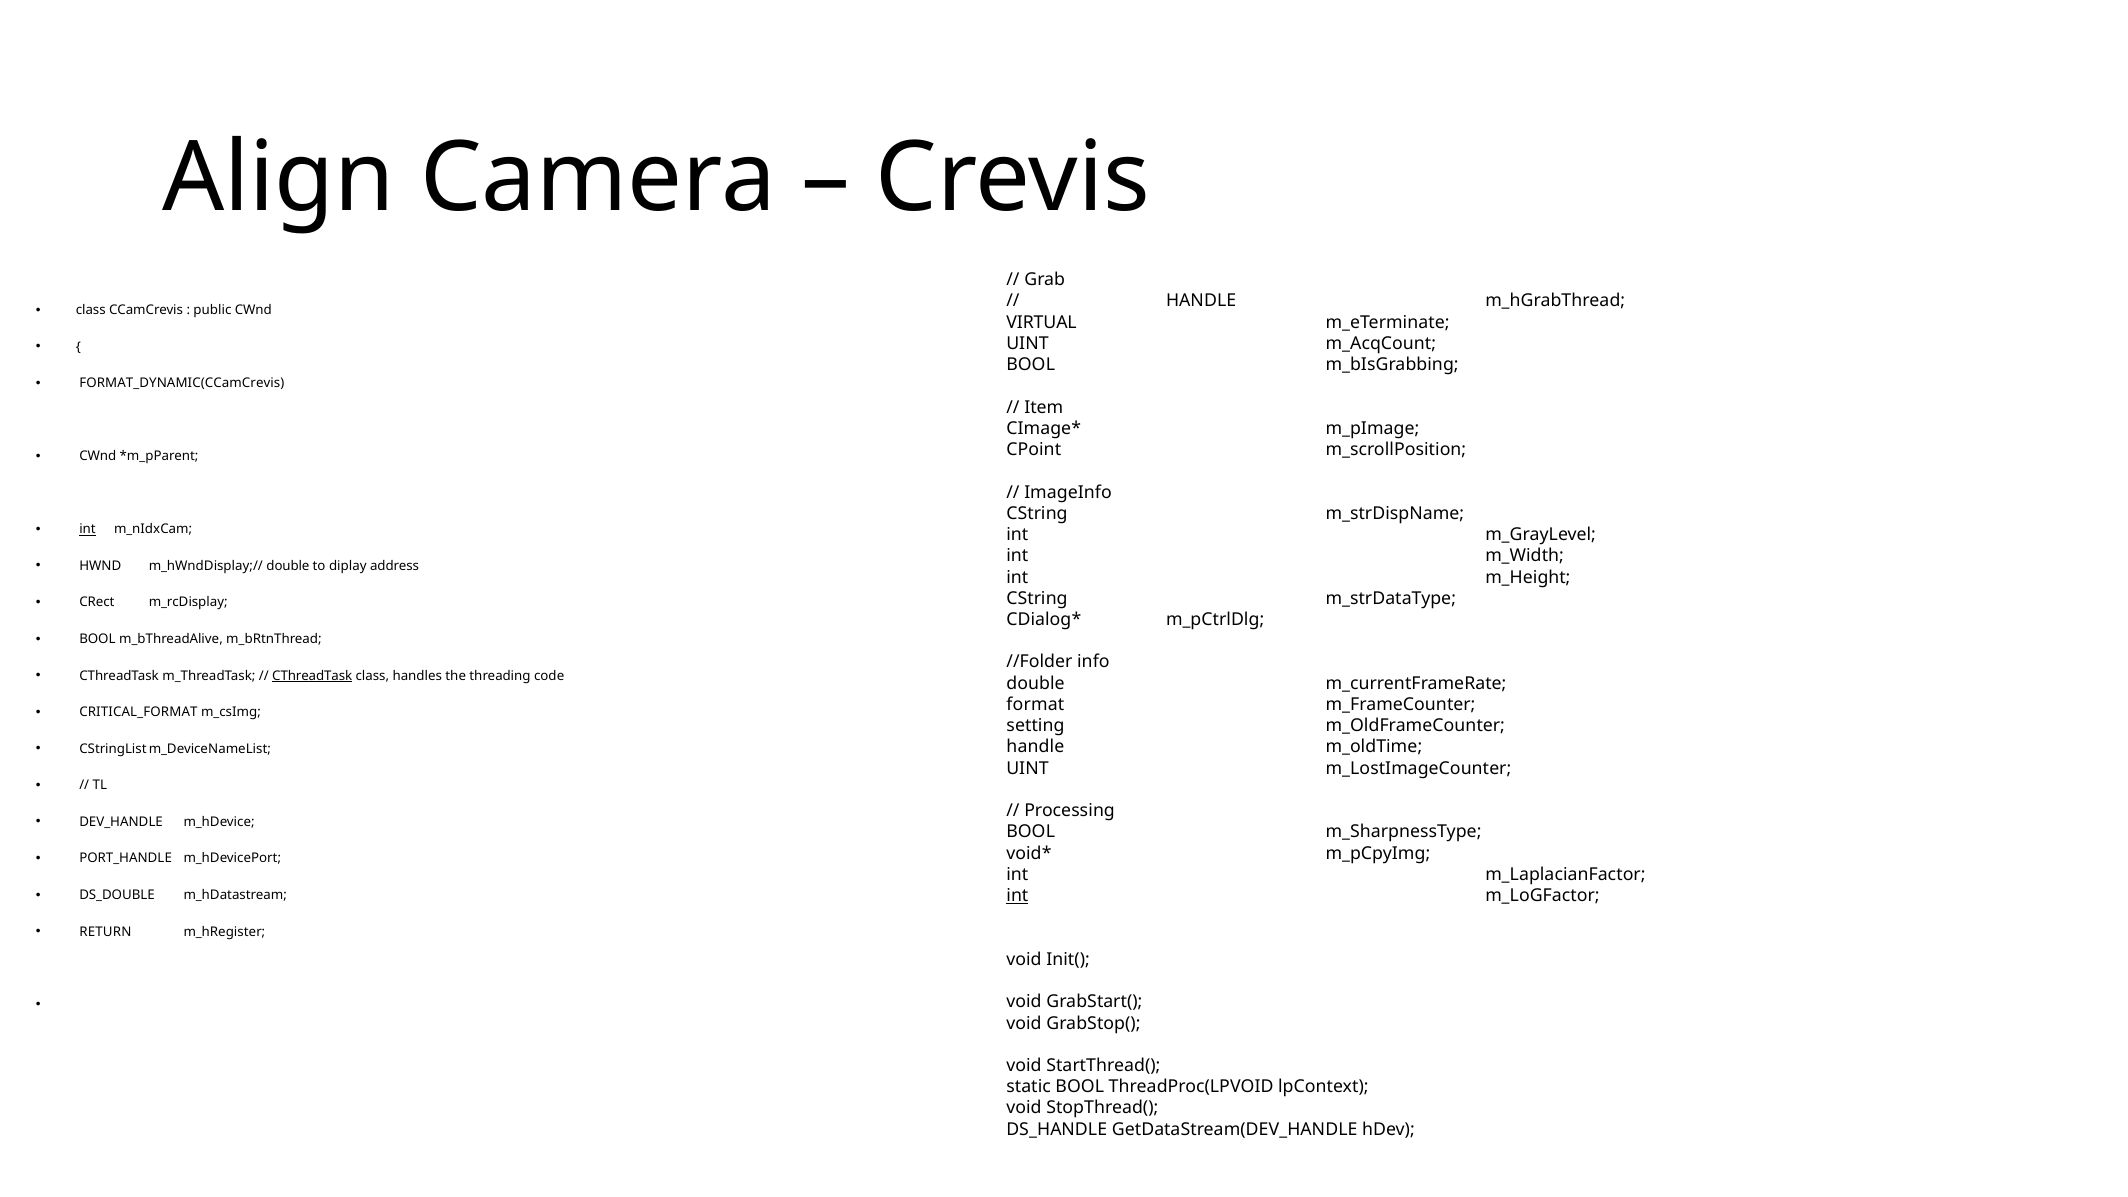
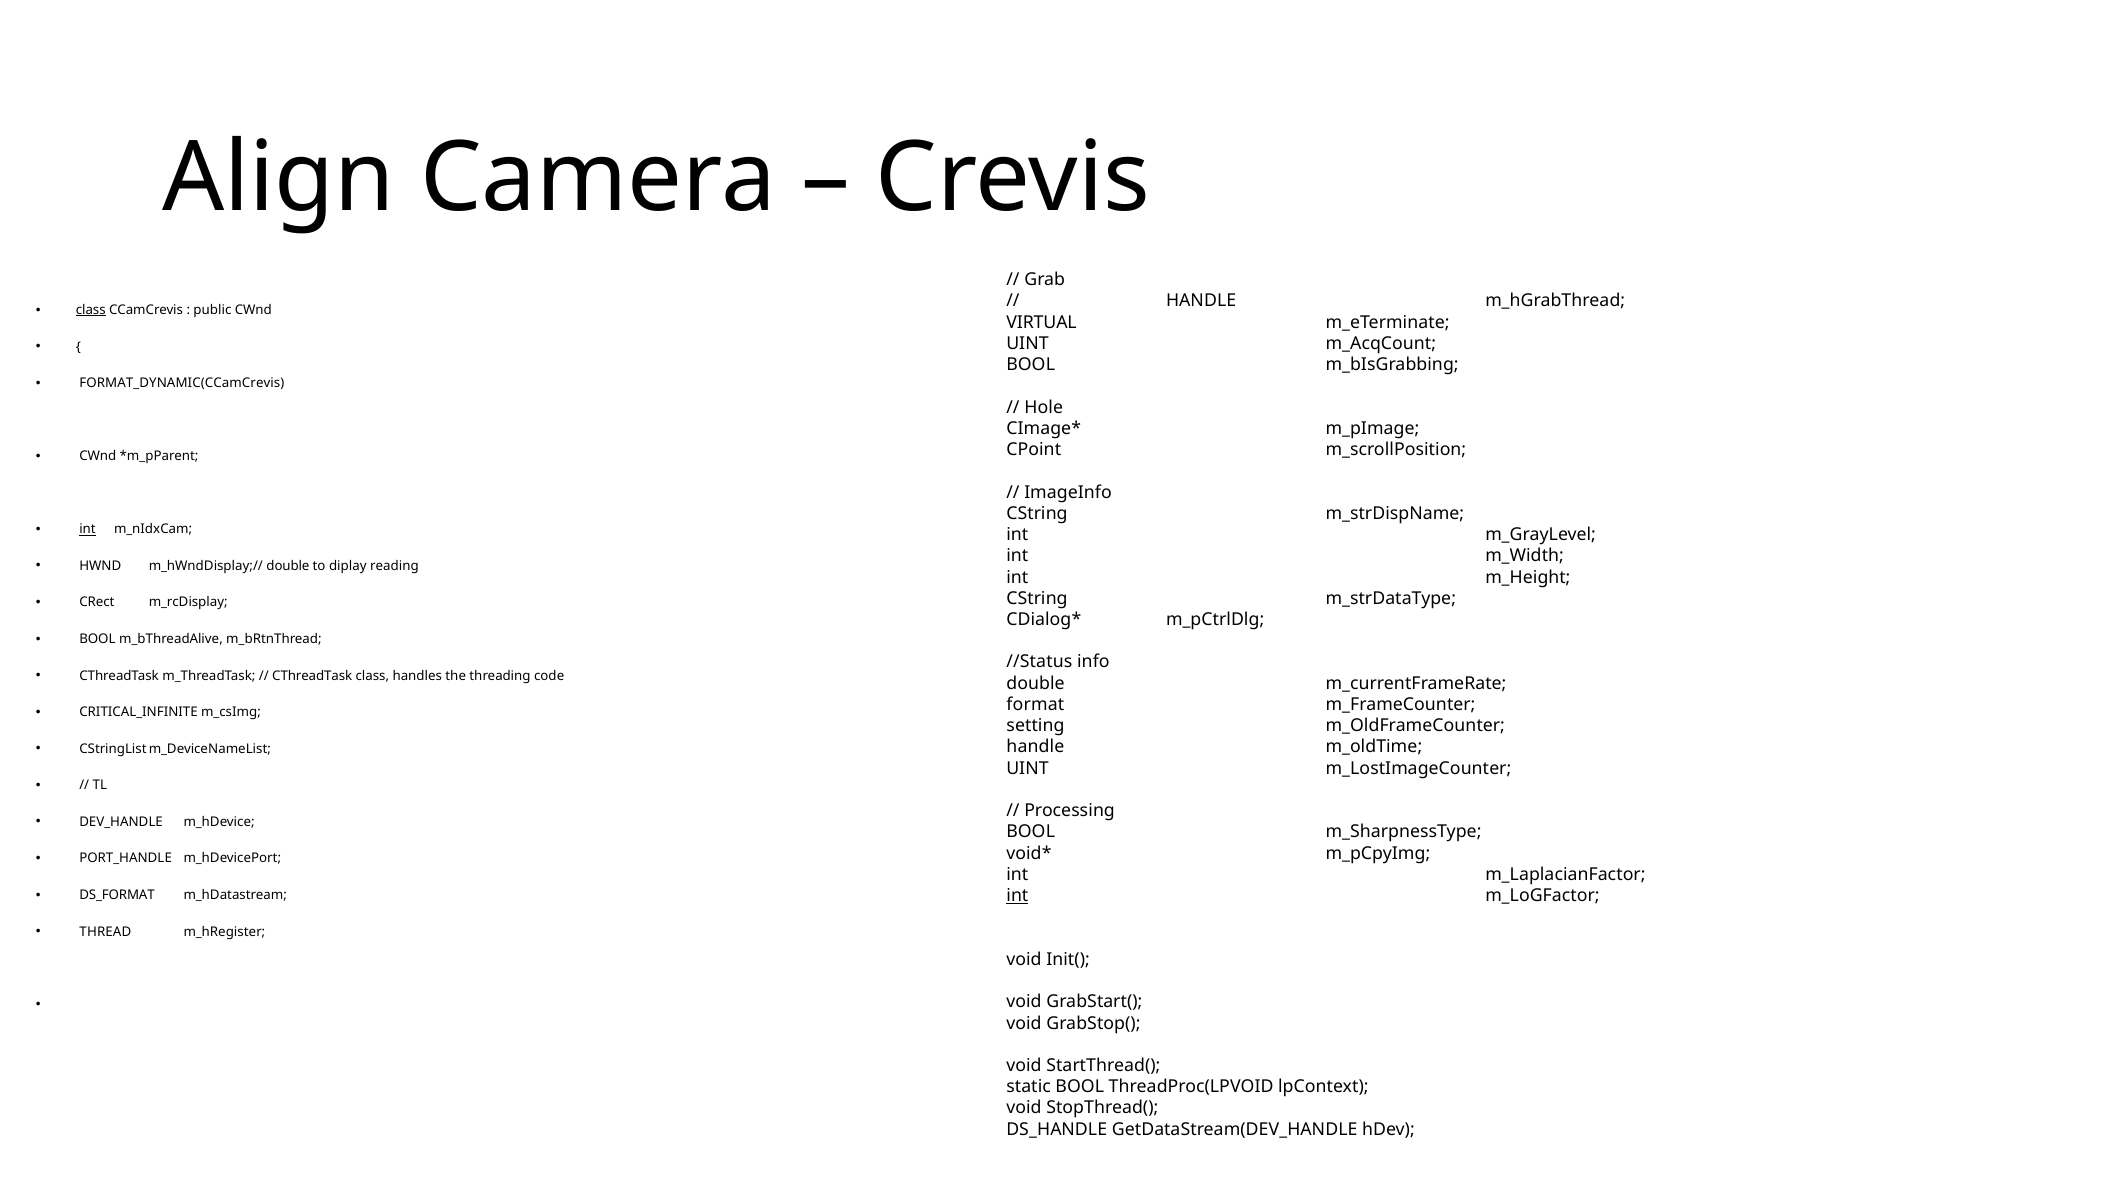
class underline: none -> present (91, 310)
Item: Item -> Hole (1044, 407)
address: address -> reading (394, 566)
//Folder: //Folder -> //Status (1039, 662)
CThreadTask underline: present -> none (312, 676)
CRITICAL_FORMAT: CRITICAL_FORMAT -> CRITICAL_INFINITE (139, 712)
DS_DOUBLE: DS_DOUBLE -> DS_FORMAT (117, 895)
RETURN: RETURN -> THREAD (105, 932)
